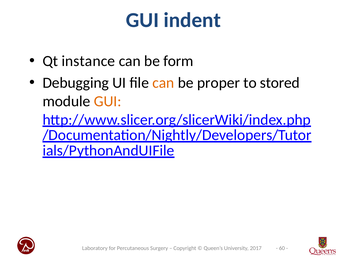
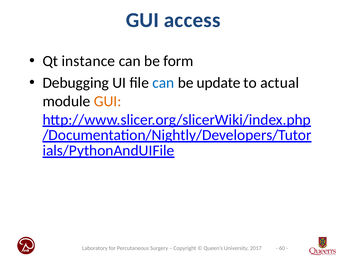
indent: indent -> access (192, 20)
can colour: orange -> blue (163, 83)
proper: proper -> update (219, 83)
stored: stored -> actual (280, 83)
